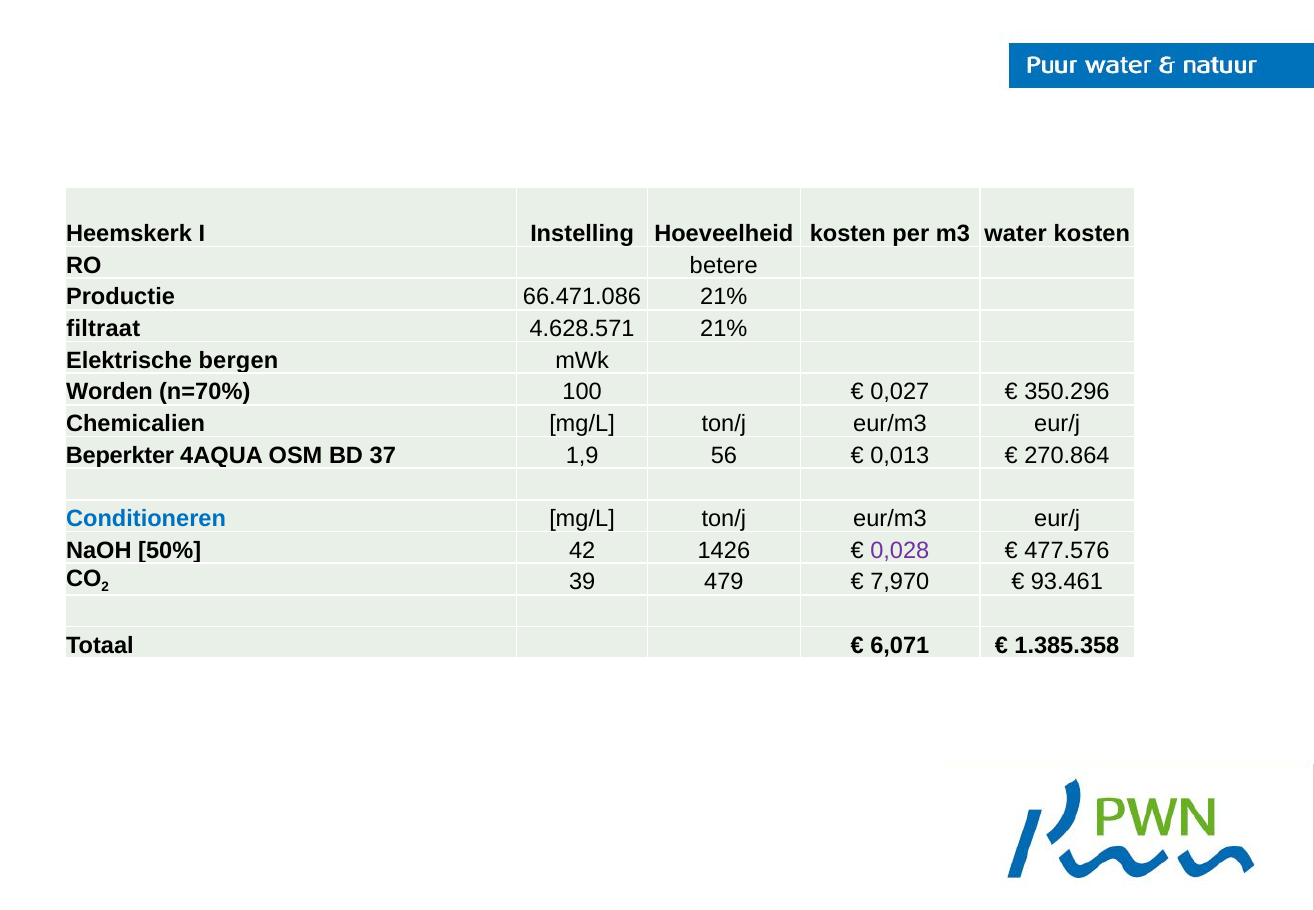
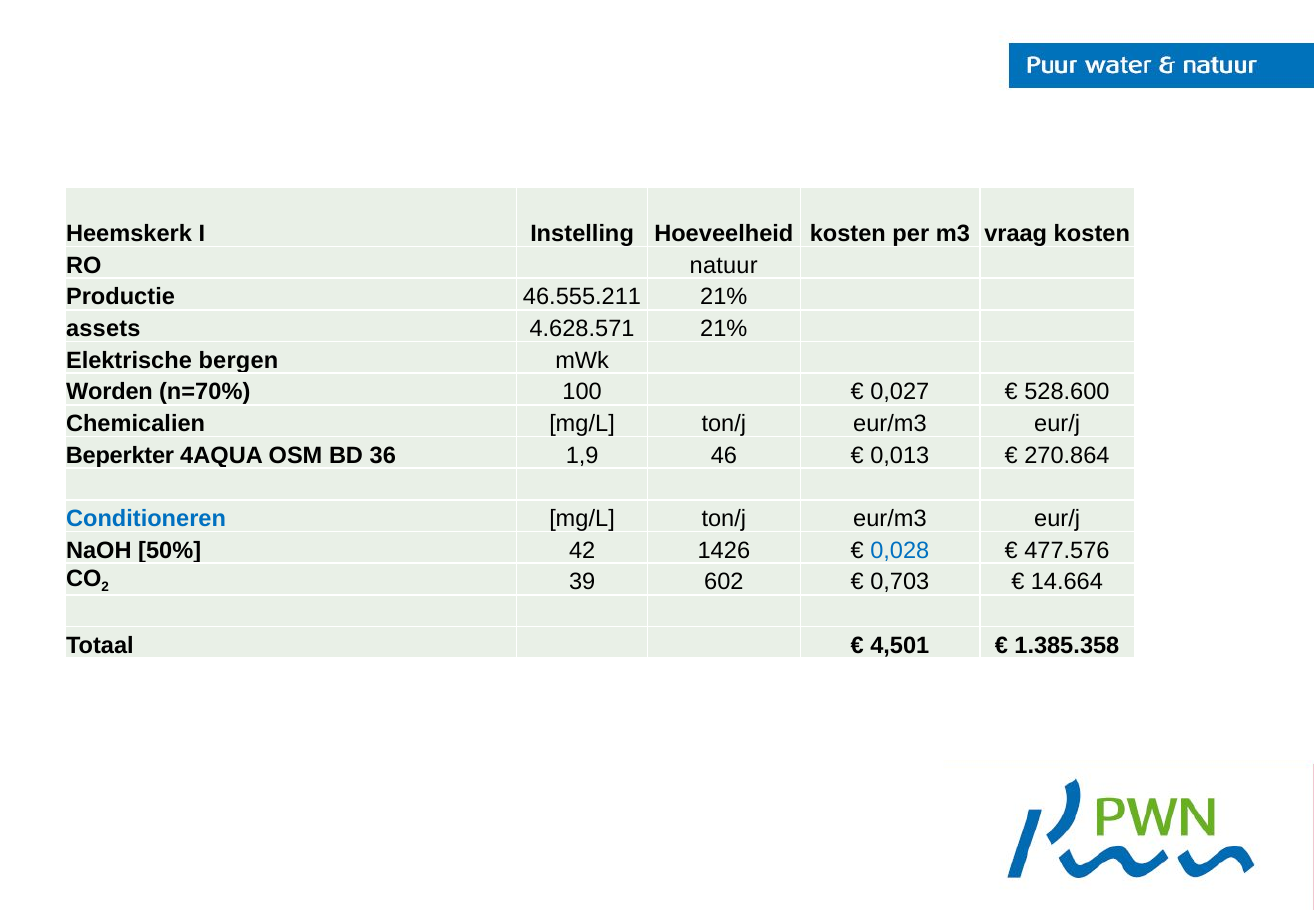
water: water -> vraag (1016, 234)
betere: betere -> natuur (724, 265)
66.471.086: 66.471.086 -> 46.555.211 (582, 297)
filtraat: filtraat -> assets (103, 329)
350.296: 350.296 -> 528.600 (1067, 392)
37: 37 -> 36 (383, 455)
56: 56 -> 46 (724, 455)
0,028 colour: purple -> blue (900, 550)
479: 479 -> 602 (724, 582)
7,970: 7,970 -> 0,703 (900, 582)
93.461: 93.461 -> 14.664 (1067, 582)
6,071: 6,071 -> 4,501 (900, 645)
